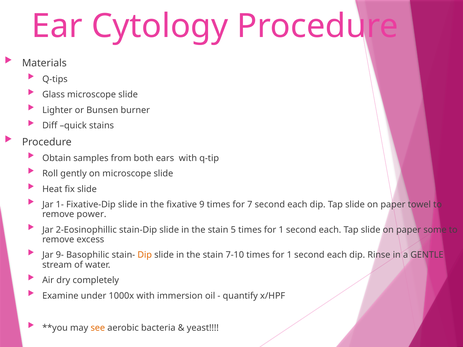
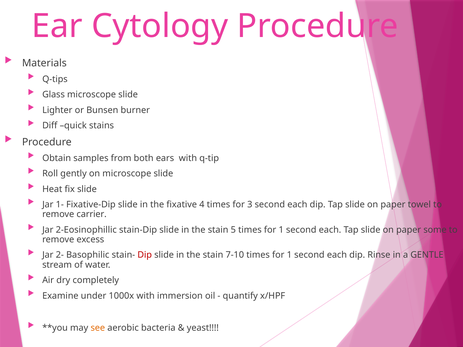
9: 9 -> 4 (202, 205)
7: 7 -> 3 (250, 205)
power: power -> carrier (92, 214)
9-: 9- -> 2- (60, 255)
Dip colour: orange -> red (145, 255)
